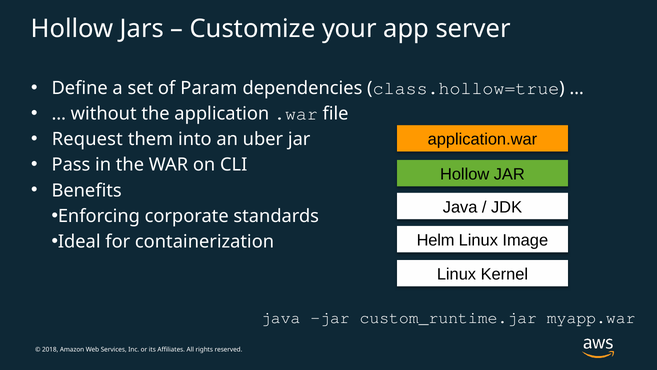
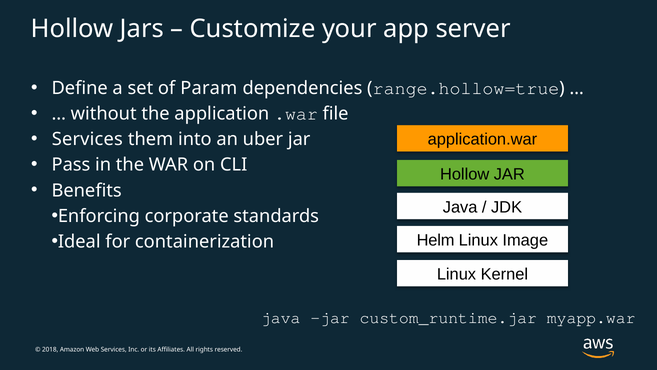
class.hollow=true: class.hollow=true -> range.hollow=true (466, 88)
Request: Request -> Services (87, 139)
